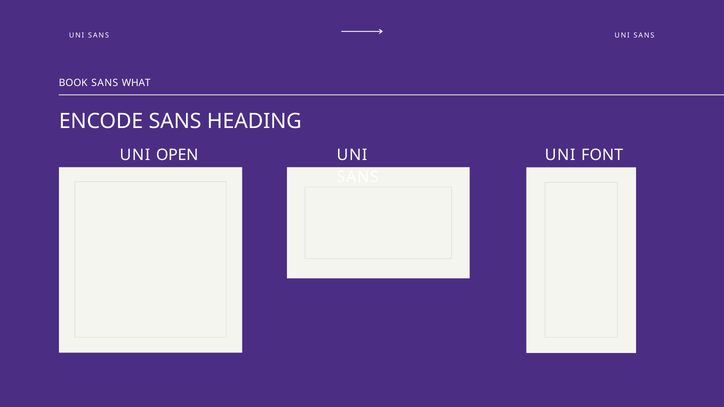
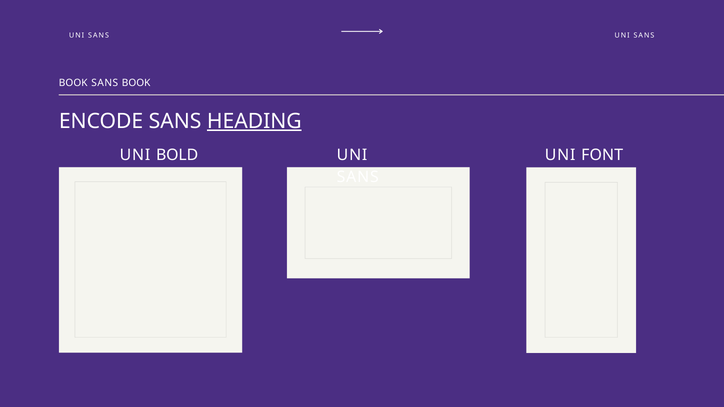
SANS WHAT: WHAT -> BOOK (136, 83)
HEADING underline: none -> present (254, 121)
OPEN: OPEN -> BOLD (177, 155)
